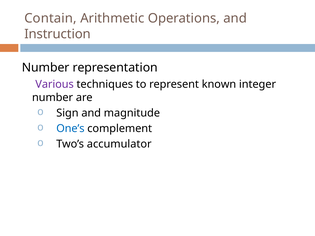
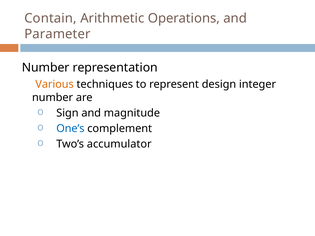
Instruction: Instruction -> Parameter (57, 34)
Various colour: purple -> orange (55, 84)
known: known -> design (219, 84)
